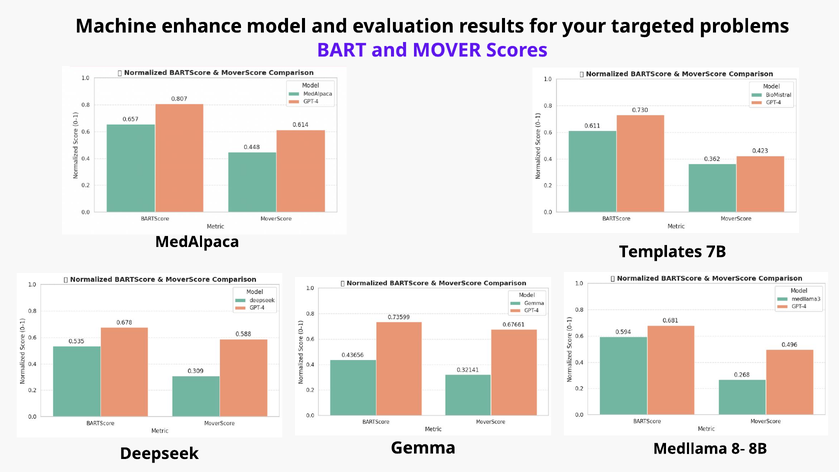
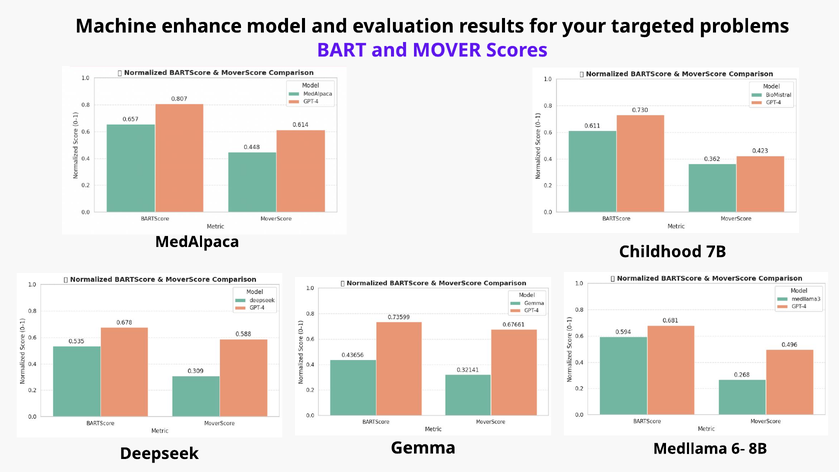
Templates: Templates -> Childhood (660, 252)
8-: 8- -> 6- (738, 449)
